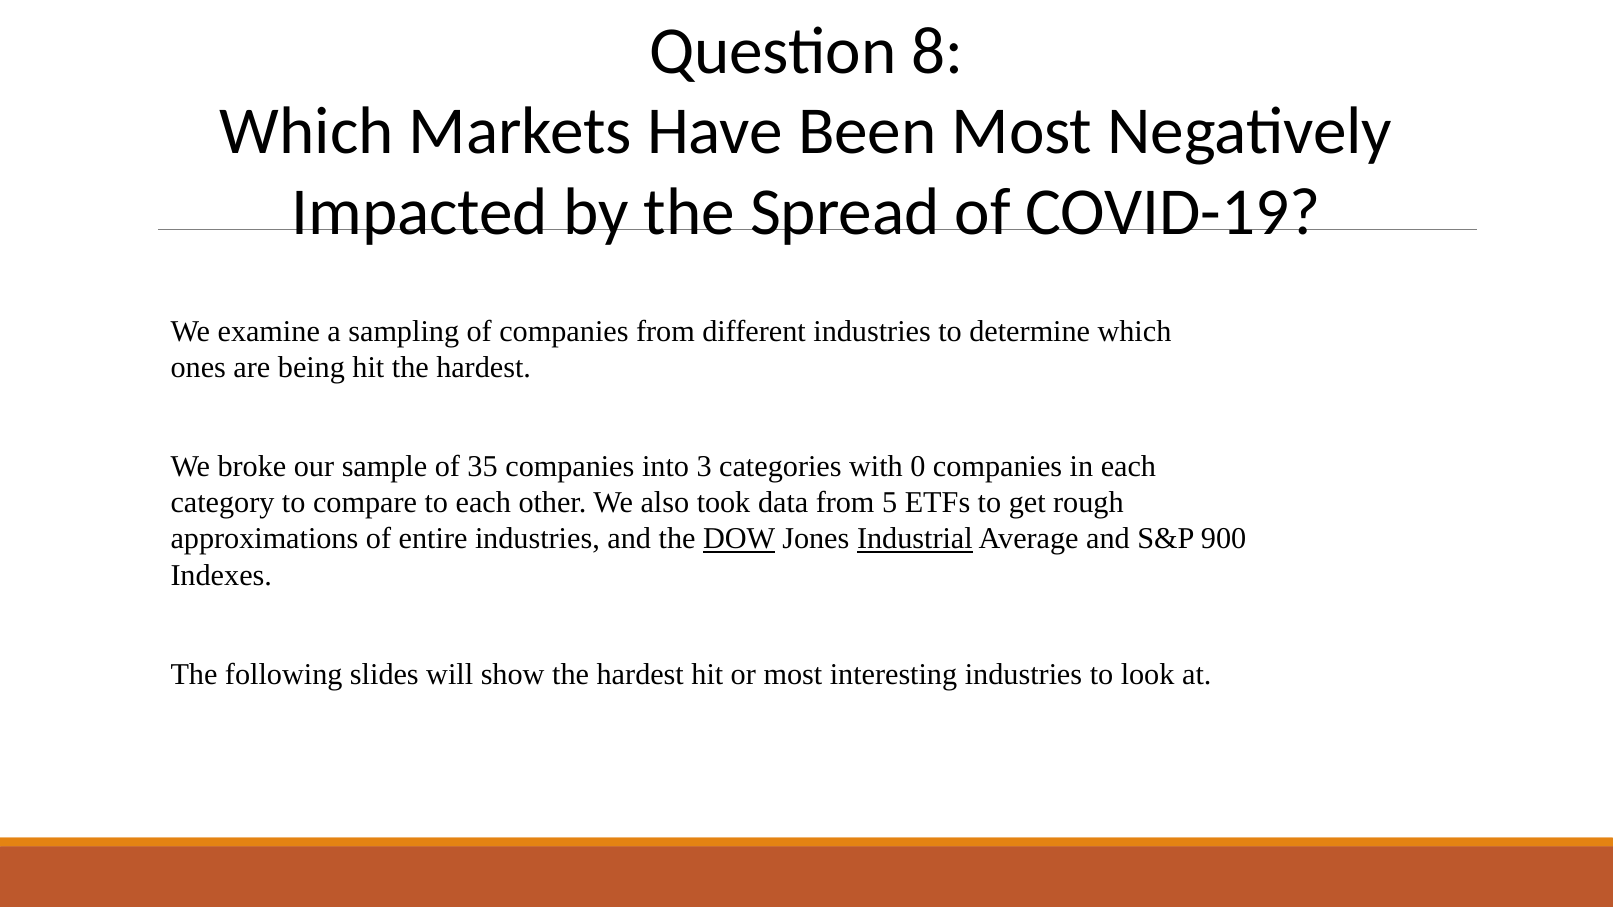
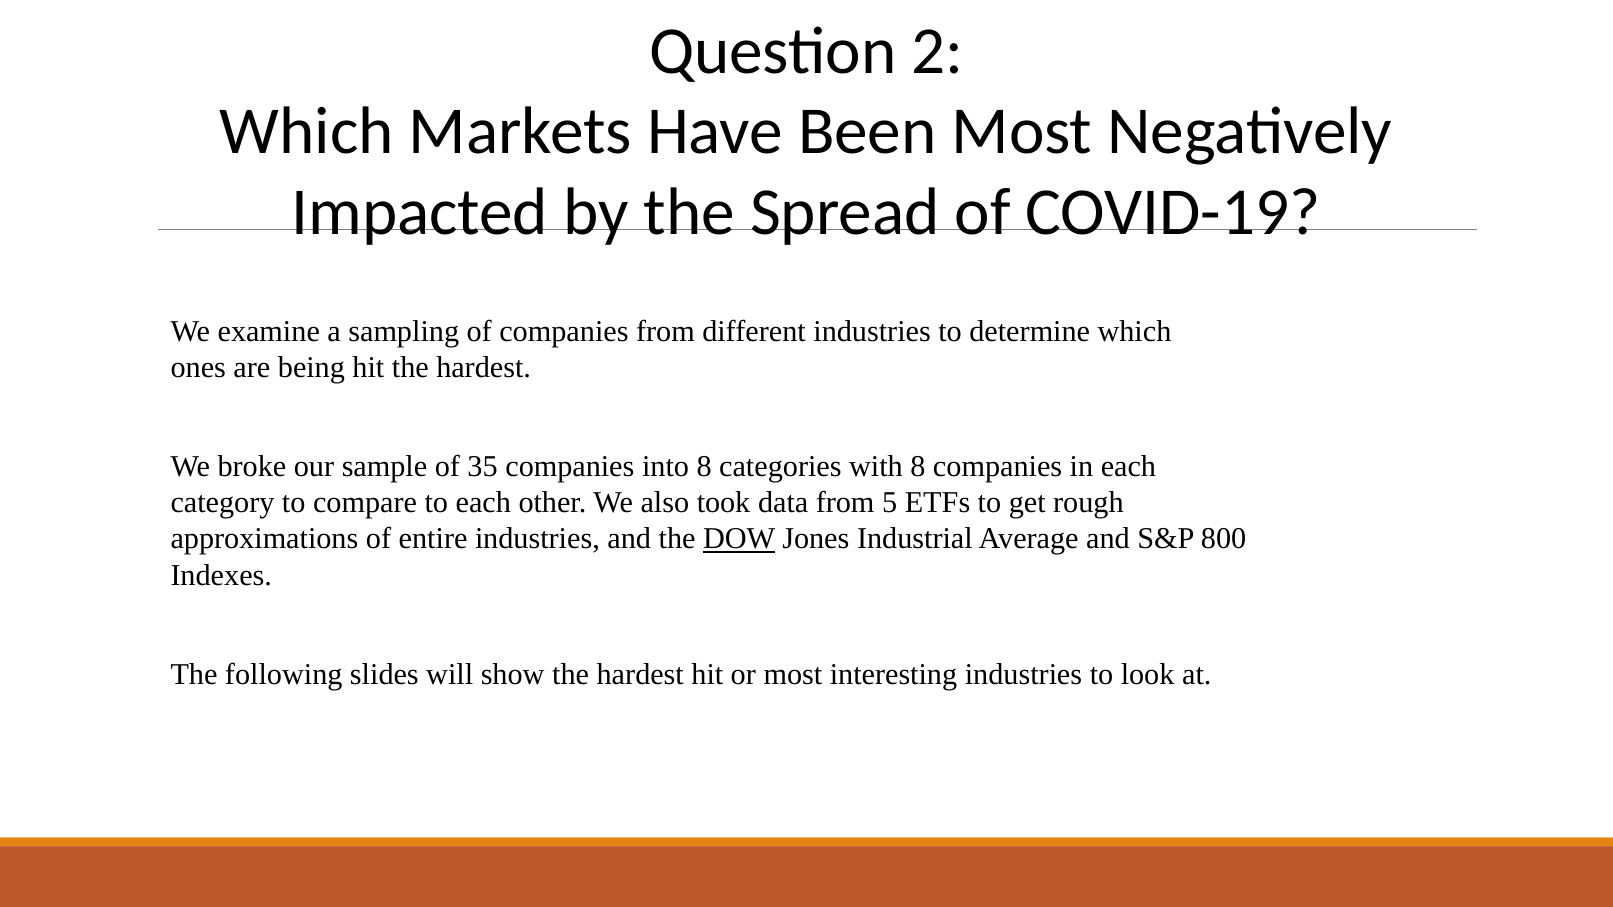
8: 8 -> 2 (938, 51)
into 3: 3 -> 8 (704, 466)
with 0: 0 -> 8 (918, 466)
Industrial underline: present -> none (915, 539)
900: 900 -> 800 (1224, 539)
